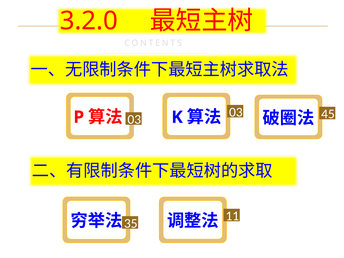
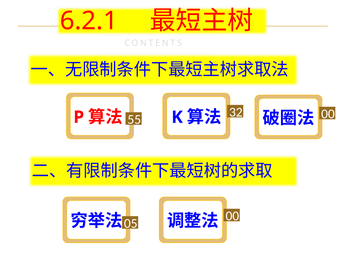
3.2.0: 3.2.0 -> 6.2.1 (89, 21)
03: 03 -> 55 (134, 119)
03: 03 -> 32 (236, 112)
45: 45 -> 00 (328, 114)
35: 35 -> 05 (131, 223)
11: 11 -> 00 (232, 216)
